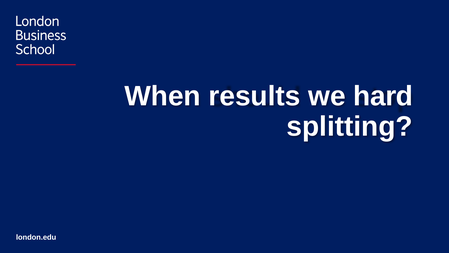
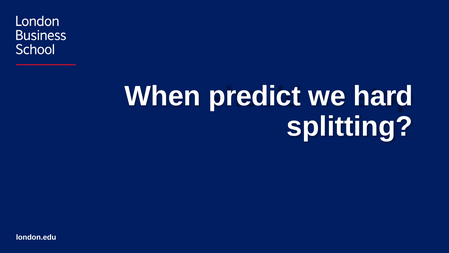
results: results -> predict (255, 96)
